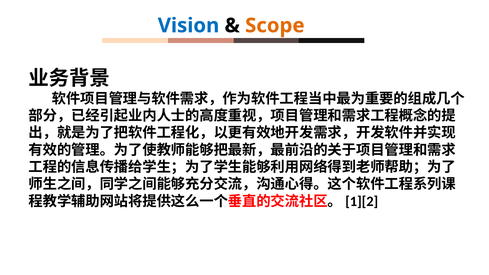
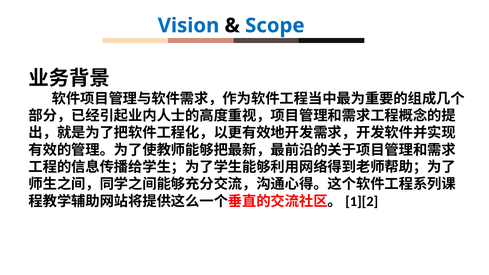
Scope colour: orange -> blue (275, 26)
